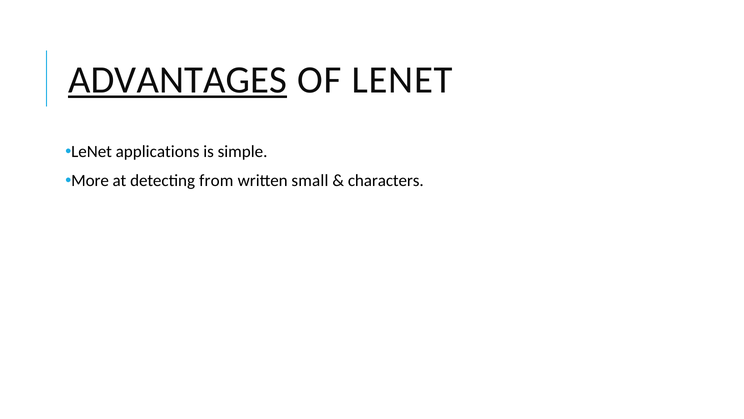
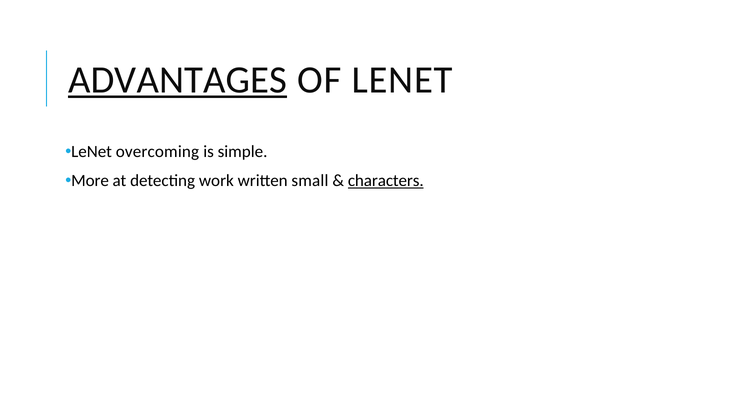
applications: applications -> overcoming (157, 151)
from: from -> work (216, 181)
characters underline: none -> present (386, 181)
